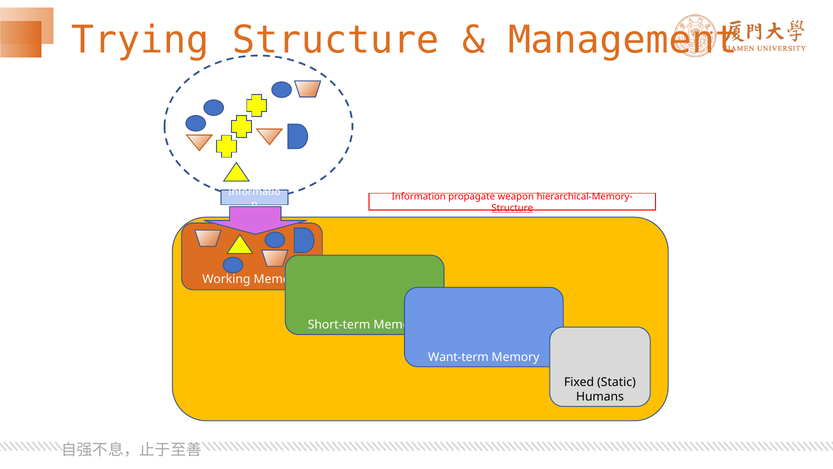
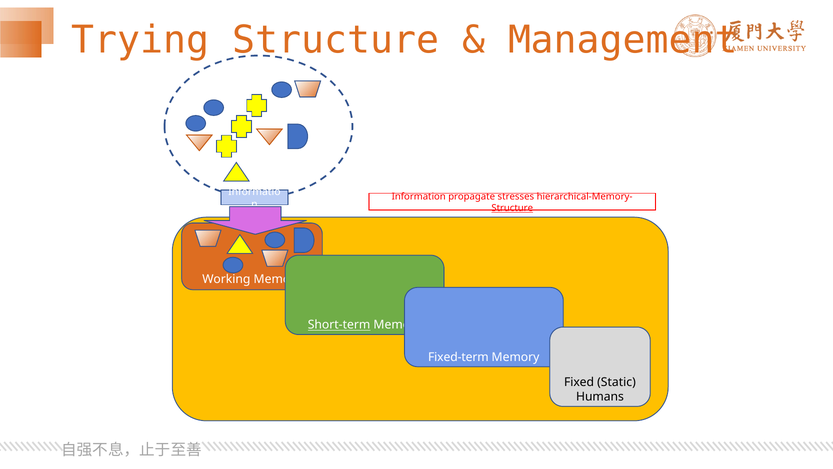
weapon: weapon -> stresses (516, 196)
Short-term underline: none -> present (339, 325)
Want-term: Want-term -> Fixed-term (458, 357)
